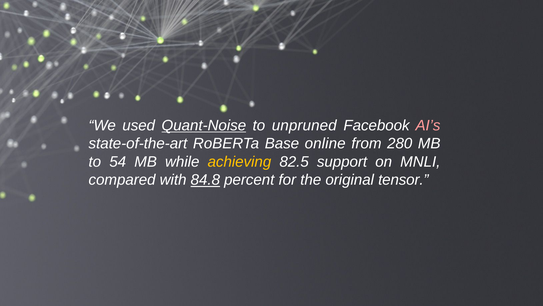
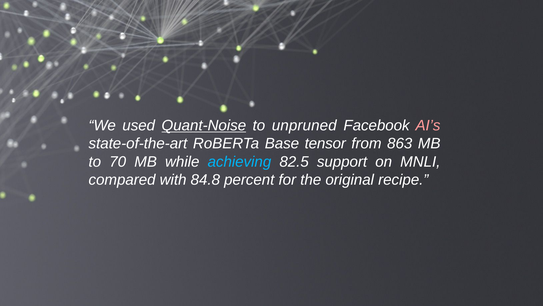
online: online -> tensor (325, 143)
280: 280 -> 863 (400, 143)
54: 54 -> 70 (118, 162)
achieving colour: yellow -> light blue (239, 162)
84.8 underline: present -> none (205, 180)
tensor: tensor -> recipe (403, 180)
